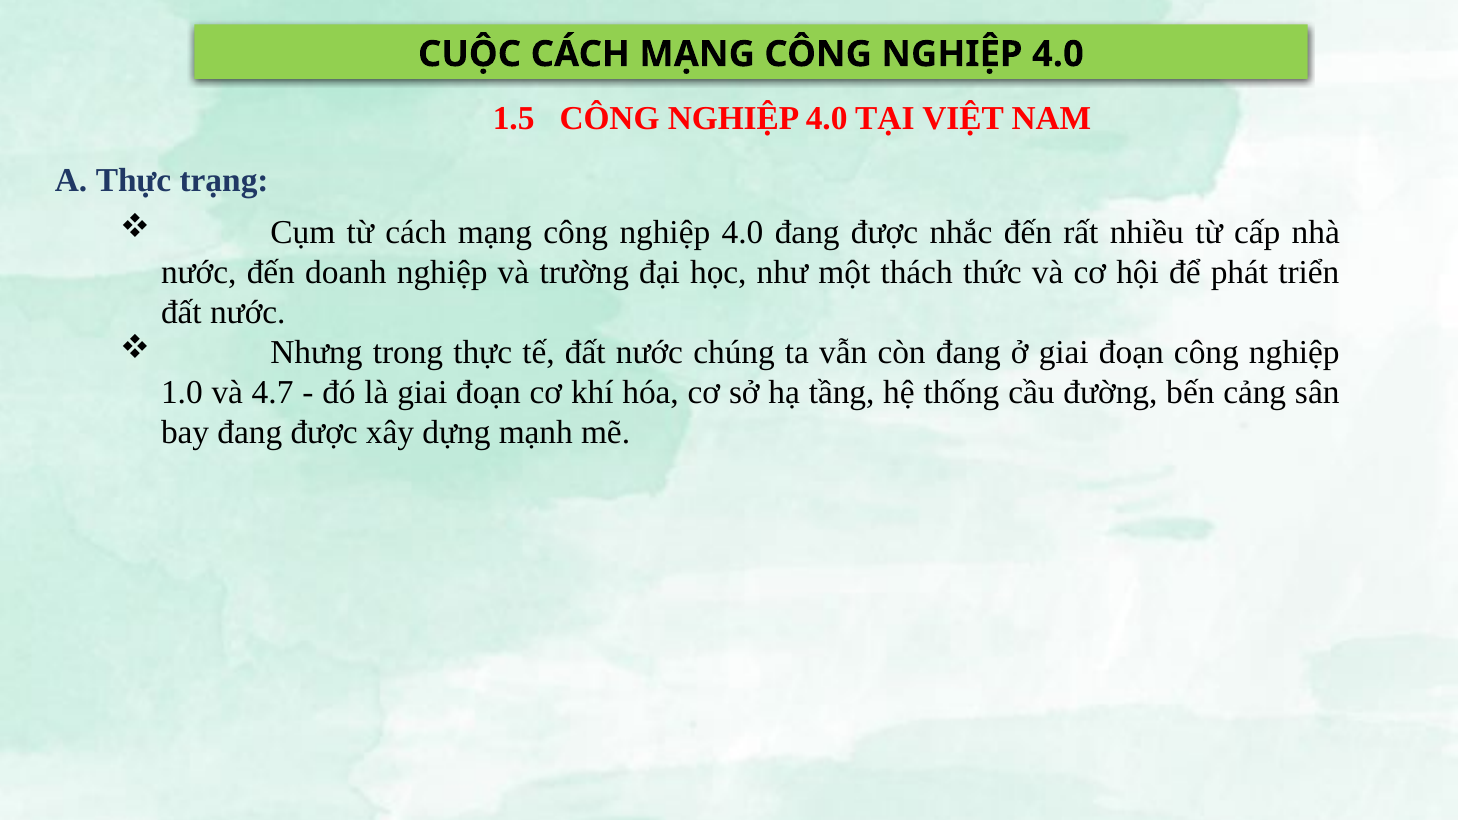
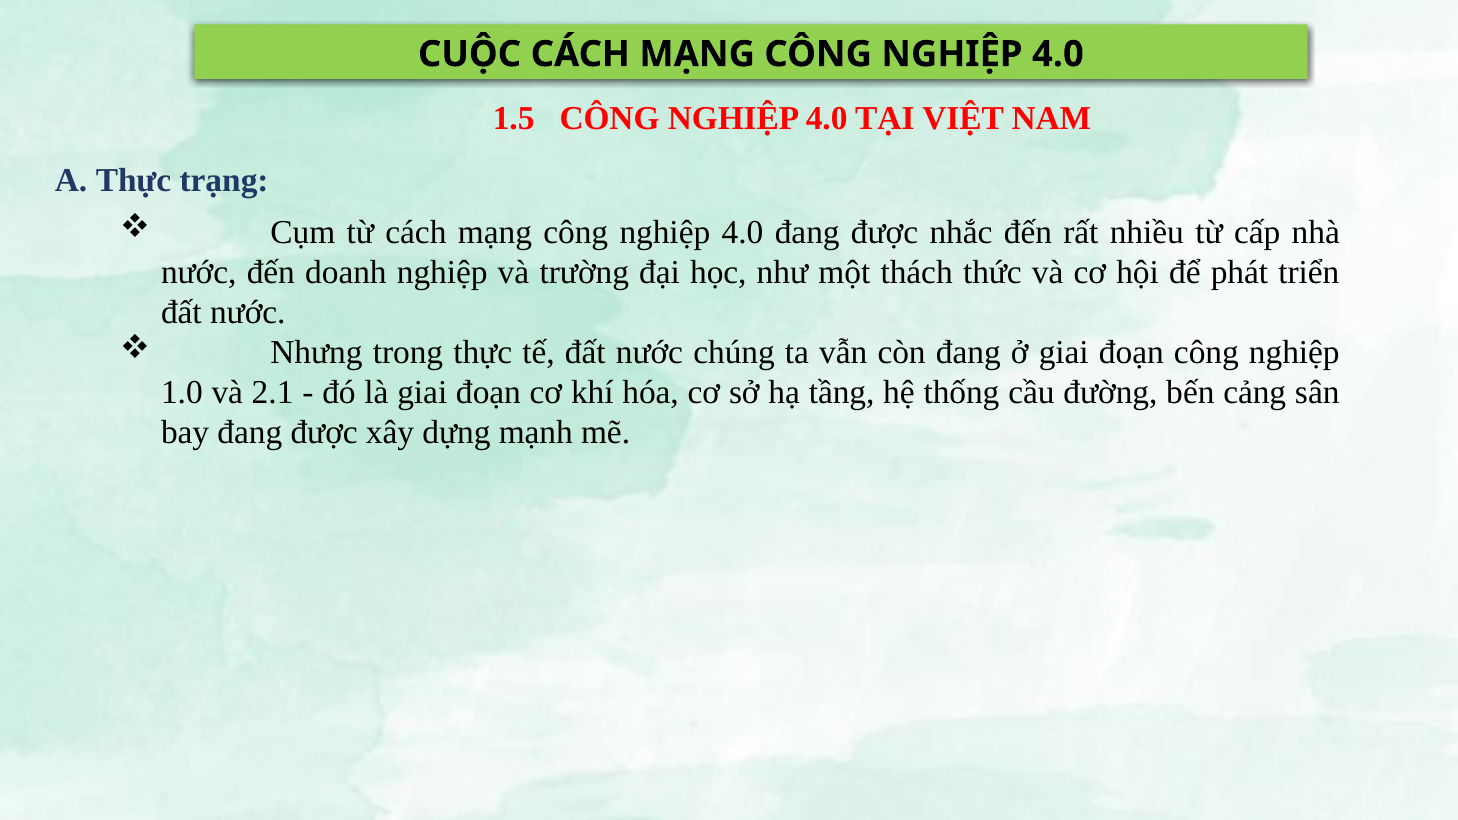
4.7: 4.7 -> 2.1 (273, 393)
